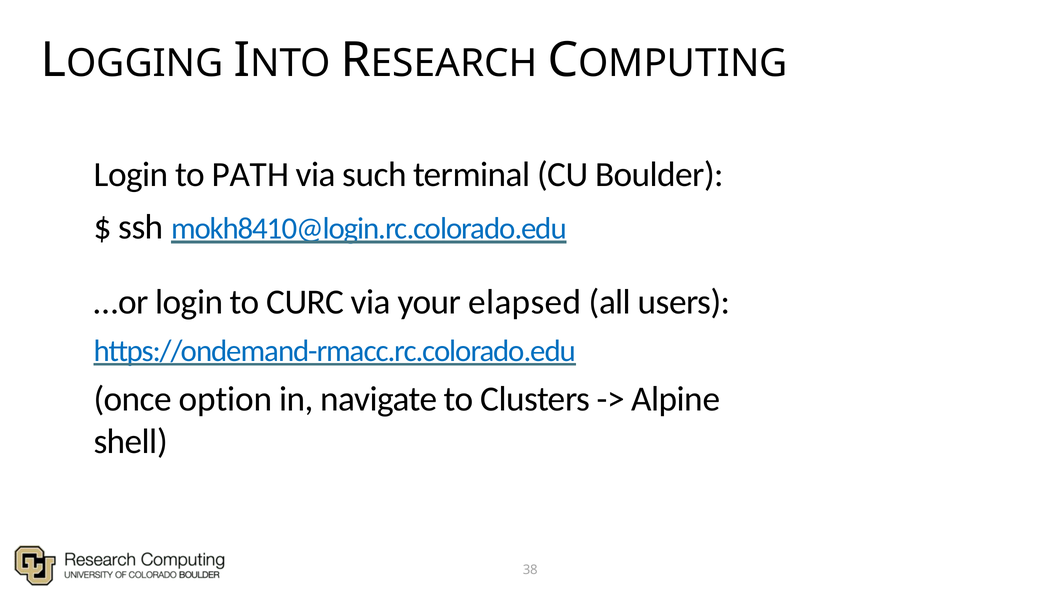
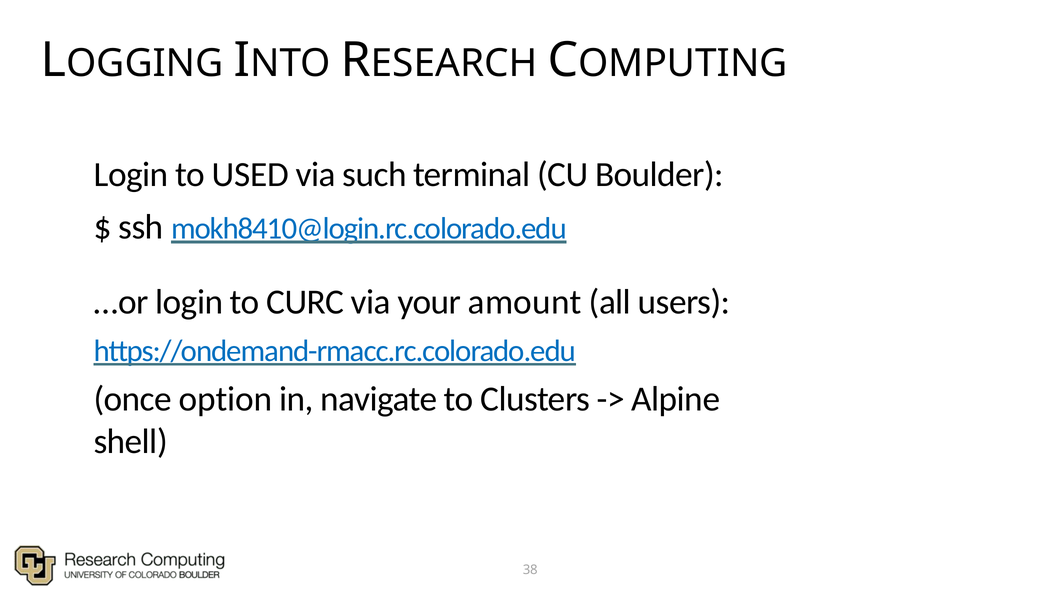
PATH: PATH -> USED (250, 174)
elapsed: elapsed -> amount (525, 302)
